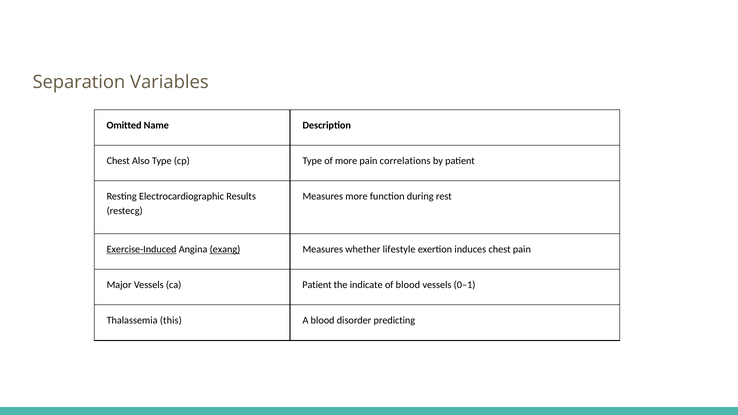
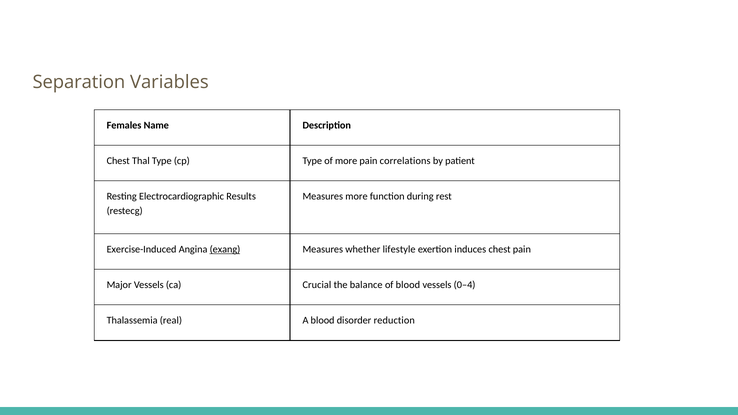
Omitted: Omitted -> Females (124, 125)
Also: Also -> Thal (141, 161)
Exercise-Induced underline: present -> none (142, 249)
ca Patient: Patient -> Crucial (317, 285)
indicate: indicate -> balance (366, 285)
0–1: 0–1 -> 0–4 (465, 285)
this: this -> real (171, 320)
predicting: predicting -> reduction (394, 320)
